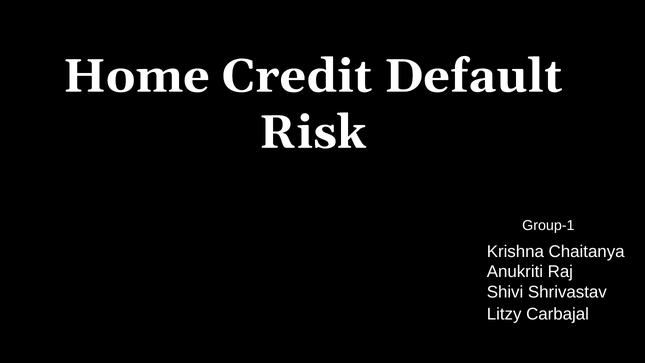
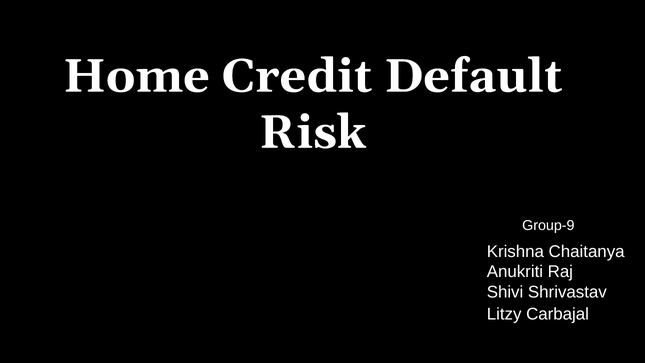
Group-1: Group-1 -> Group-9 (548, 226)
